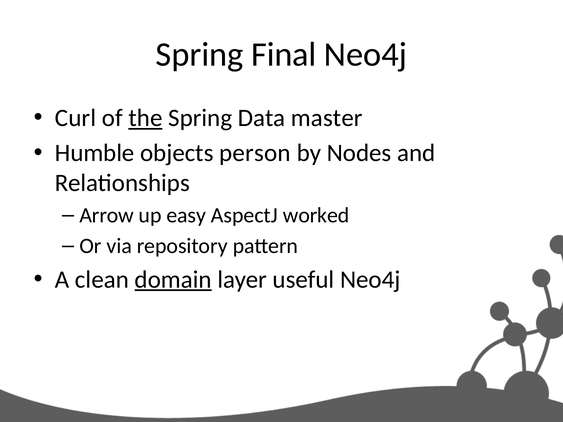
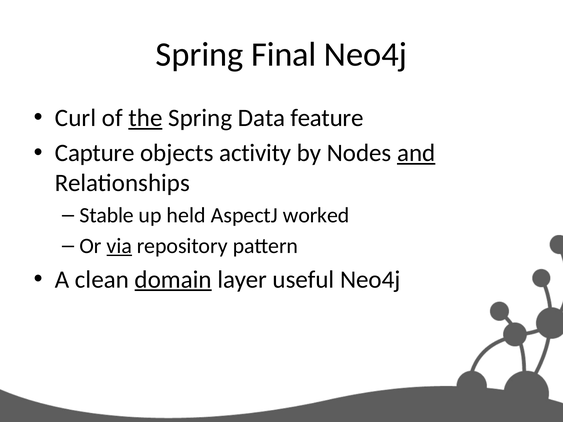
master: master -> feature (327, 118)
Humble: Humble -> Capture (95, 153)
person: person -> activity (255, 153)
and underline: none -> present (416, 153)
Arrow: Arrow -> Stable (107, 216)
easy: easy -> held (186, 216)
via underline: none -> present (119, 246)
